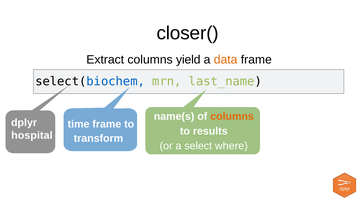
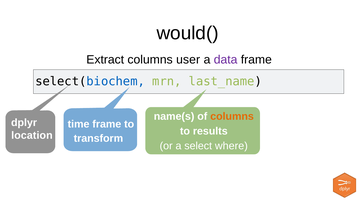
closer(: closer( -> would( (188, 33)
yield: yield -> user (188, 60)
data colour: orange -> purple (226, 60)
hospital: hospital -> location (32, 136)
